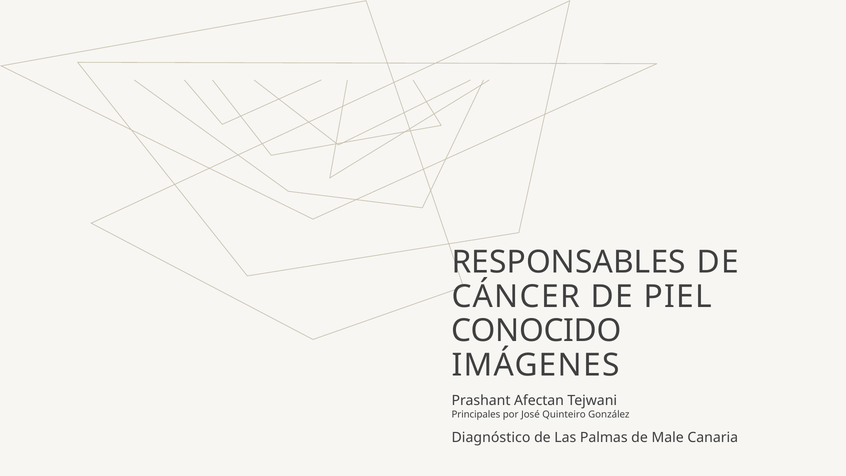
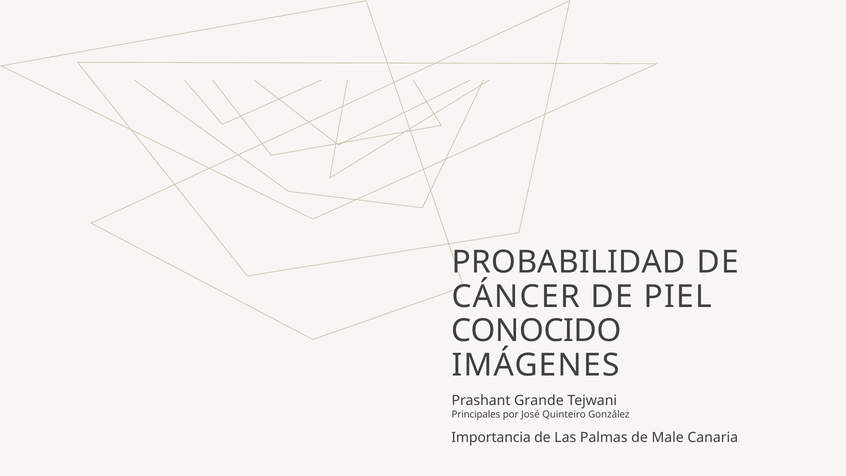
RESPONSABLES: RESPONSABLES -> PROBABILIDAD (569, 262)
Afectan: Afectan -> Grande (539, 400)
Diagnóstico: Diagnóstico -> Importancia (491, 438)
